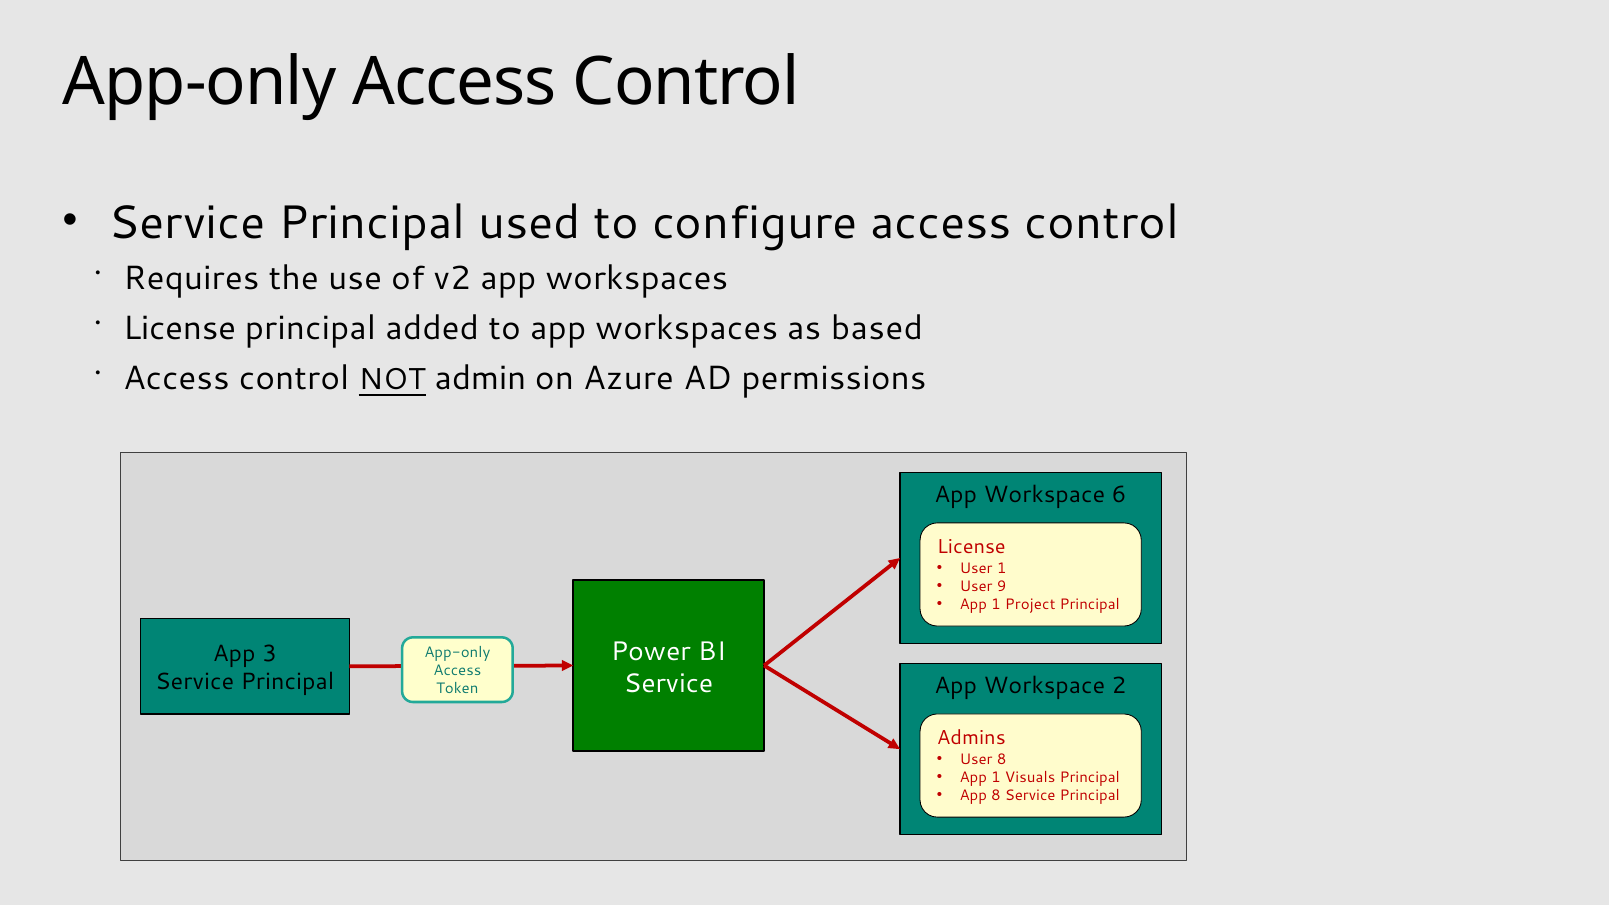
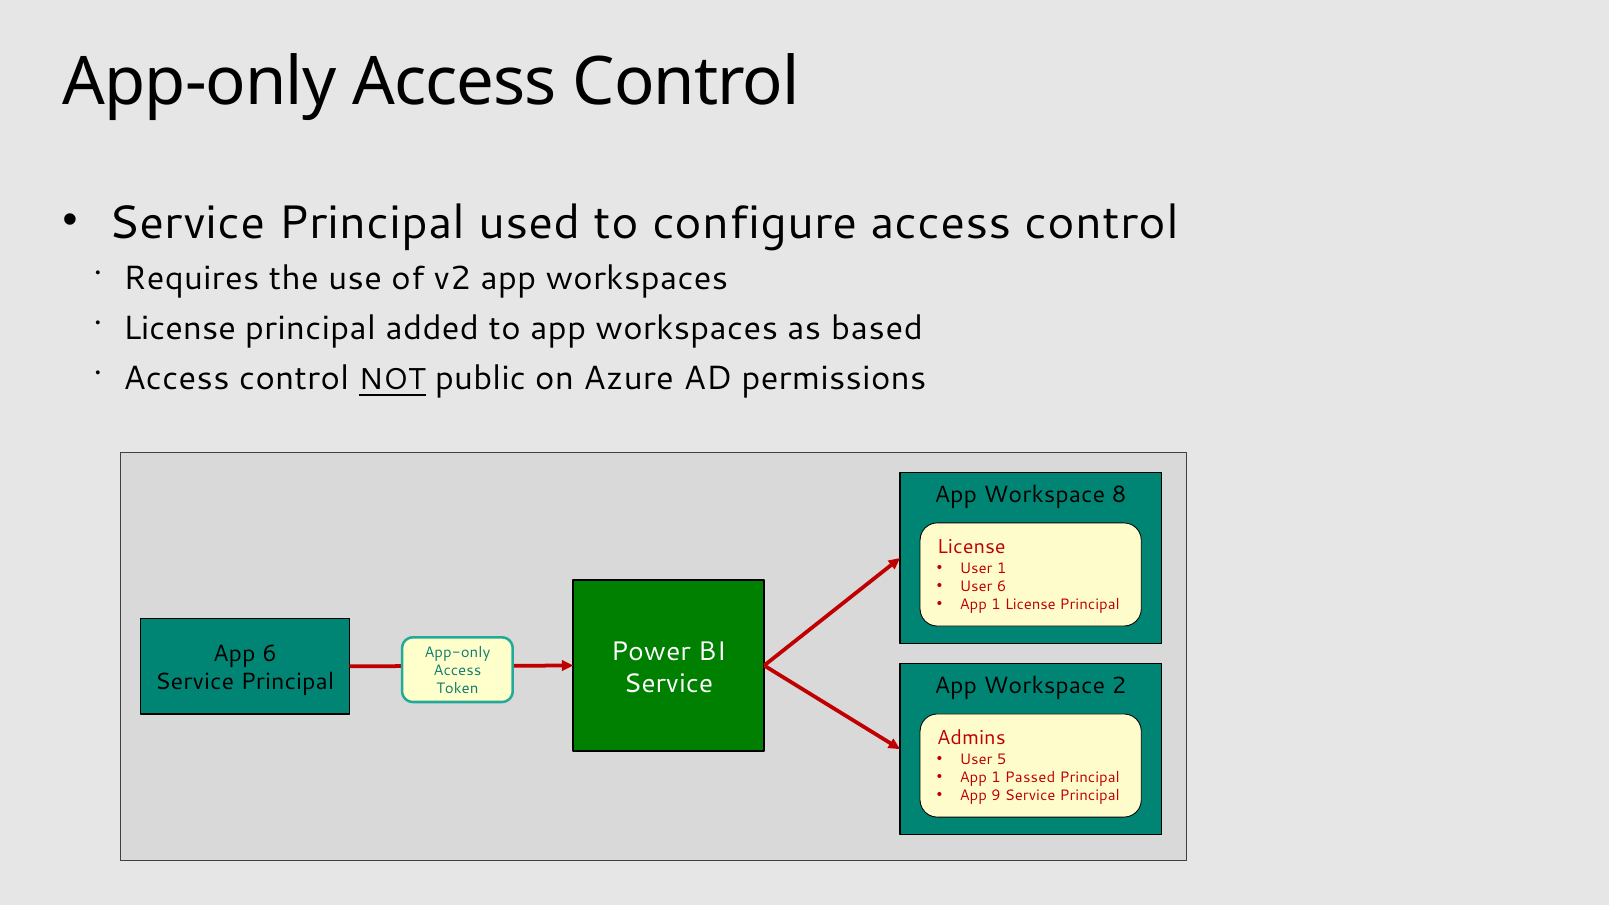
admin: admin -> public (480, 379)
6: 6 -> 8 (1119, 494)
User 9: 9 -> 6 (1002, 586)
1 Project: Project -> License (1030, 604)
App 3: 3 -> 6 (269, 654)
User 8: 8 -> 5 (1002, 759)
Visuals: Visuals -> Passed (1030, 777)
App 8: 8 -> 9 (996, 795)
